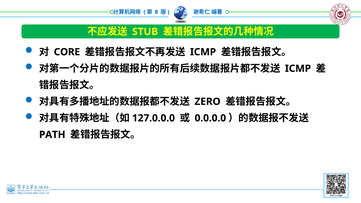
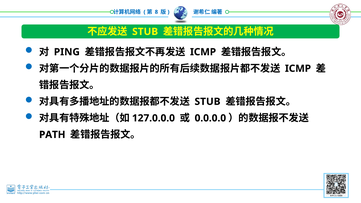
CORE: CORE -> PING (67, 52)
ZERO: ZERO -> STUB (207, 102)
